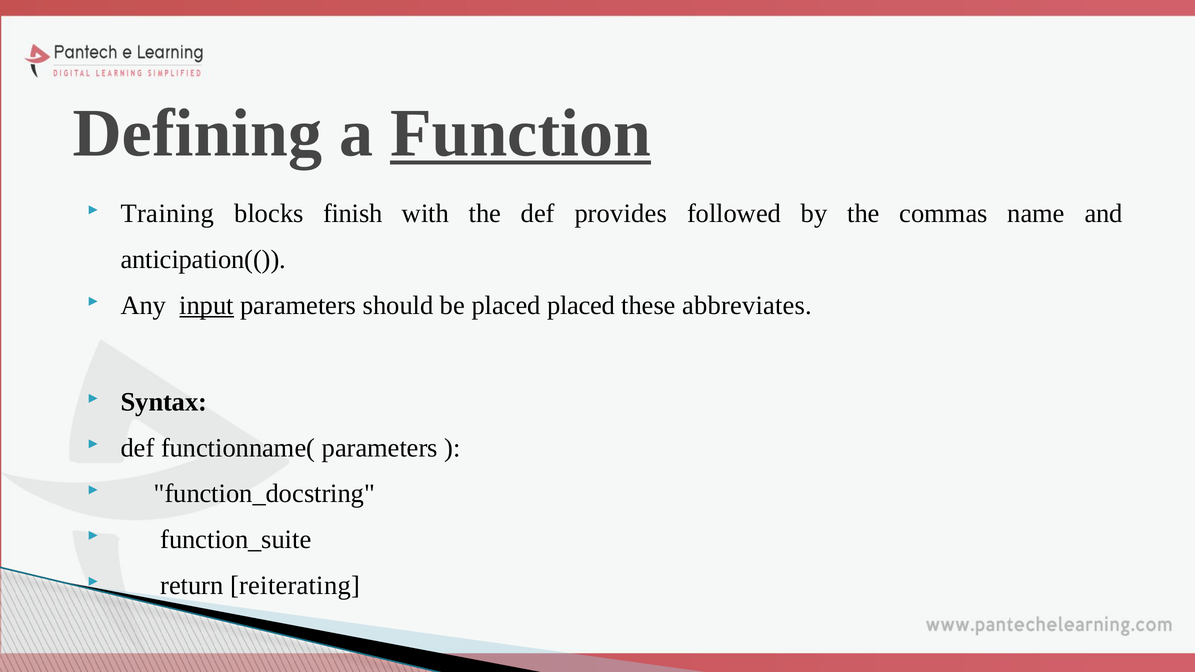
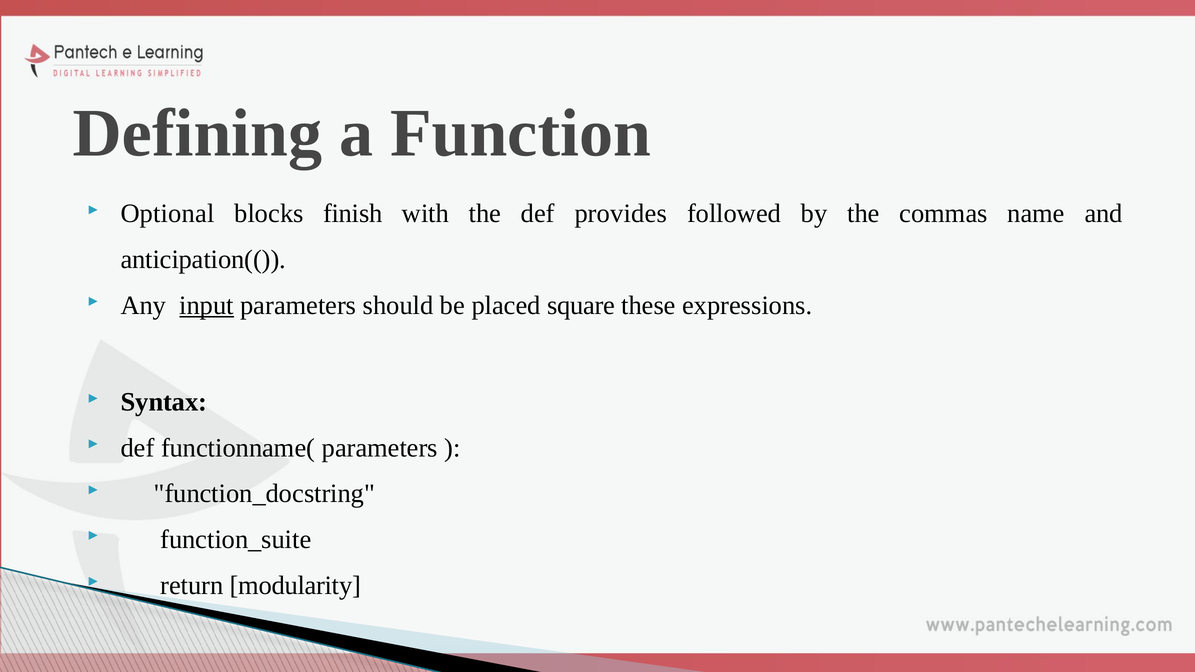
Function underline: present -> none (521, 133)
Training: Training -> Optional (168, 214)
placed placed: placed -> square (581, 305)
abbreviates: abbreviates -> expressions (747, 305)
reiterating: reiterating -> modularity (295, 585)
